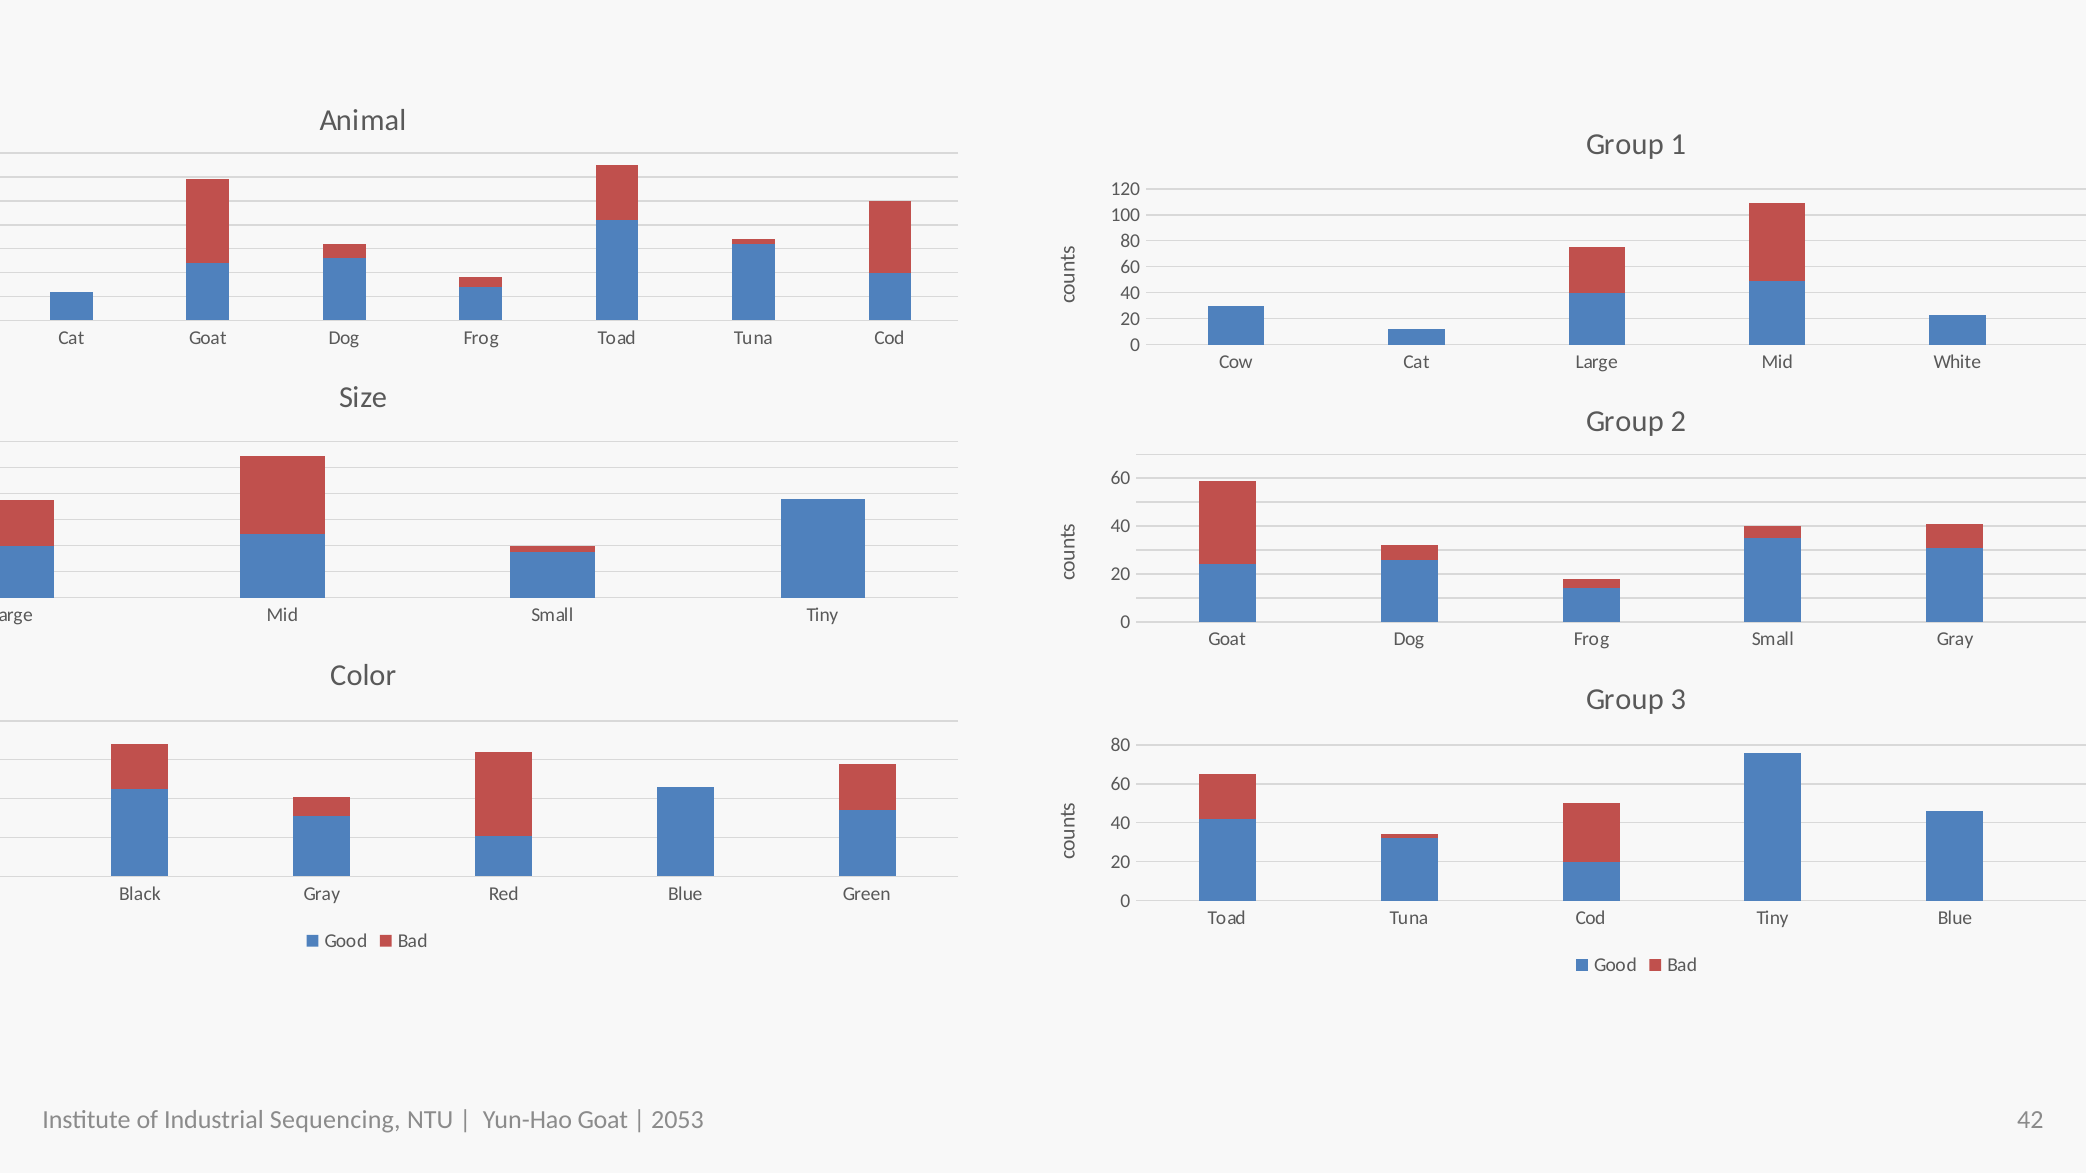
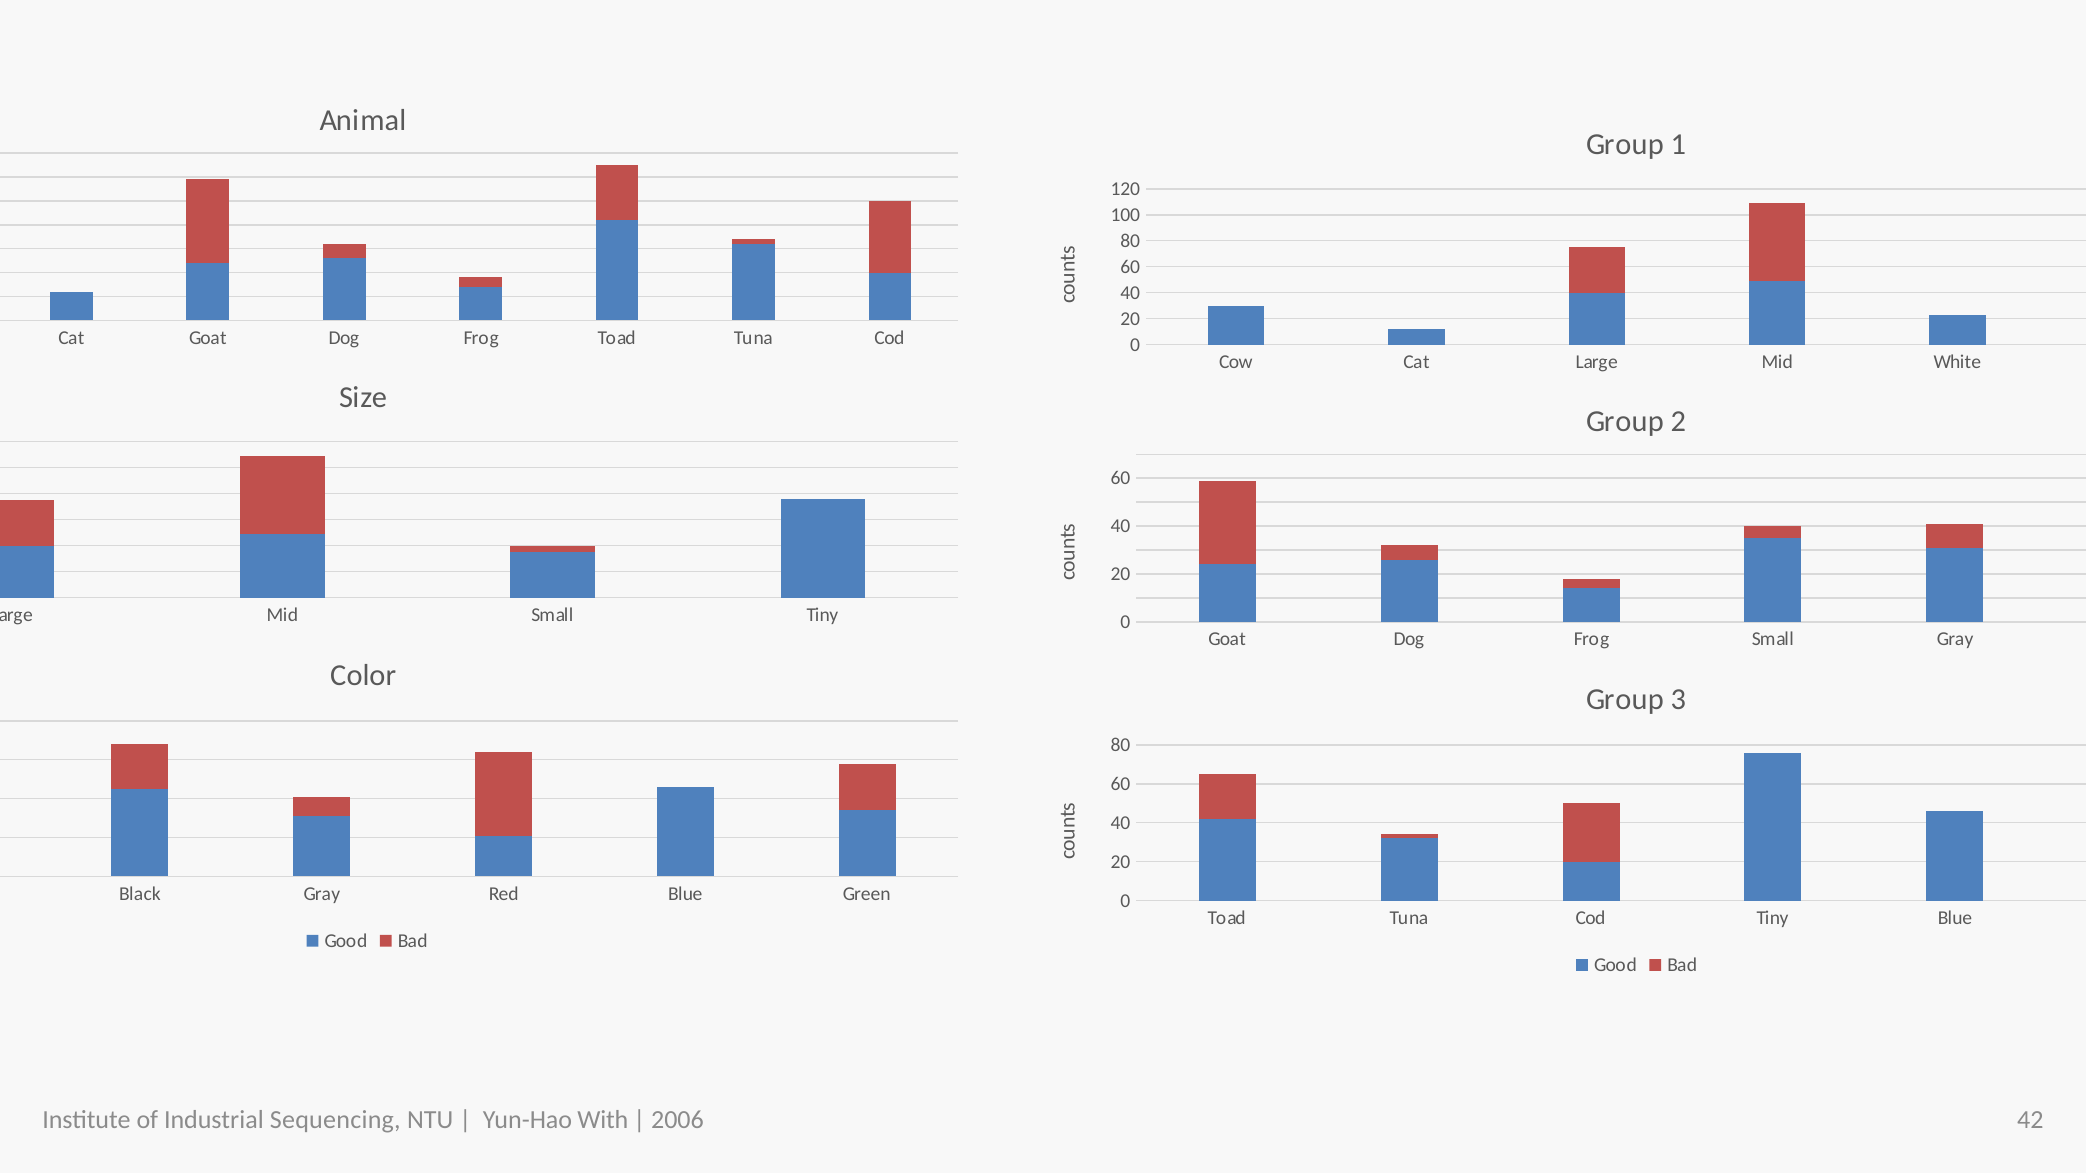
Yun-Hao Goat: Goat -> With (603, 1120)
2053: 2053 -> 2006 (677, 1120)
